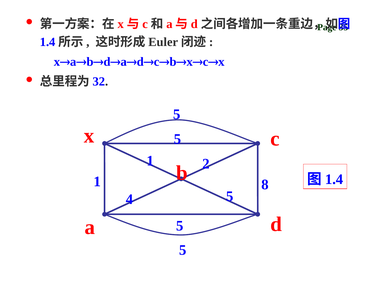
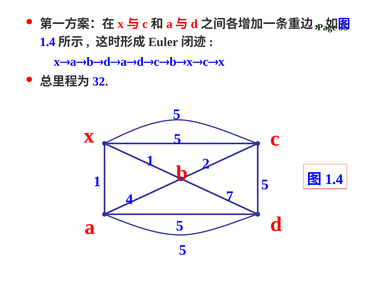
1 8: 8 -> 5 (265, 184)
4 5: 5 -> 7 (230, 196)
